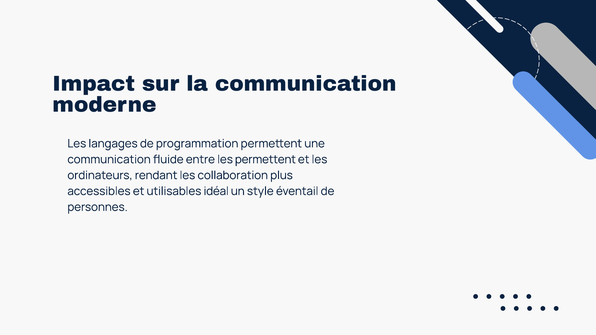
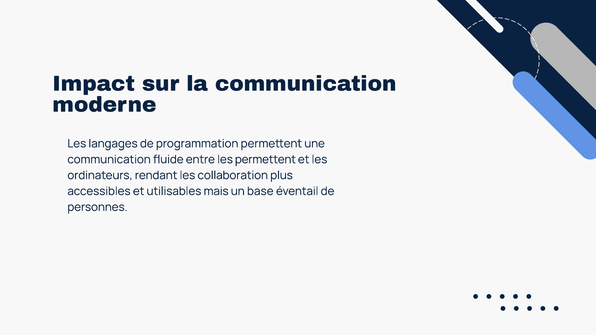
idéal: idéal -> mais (216, 191)
style: style -> base (260, 191)
